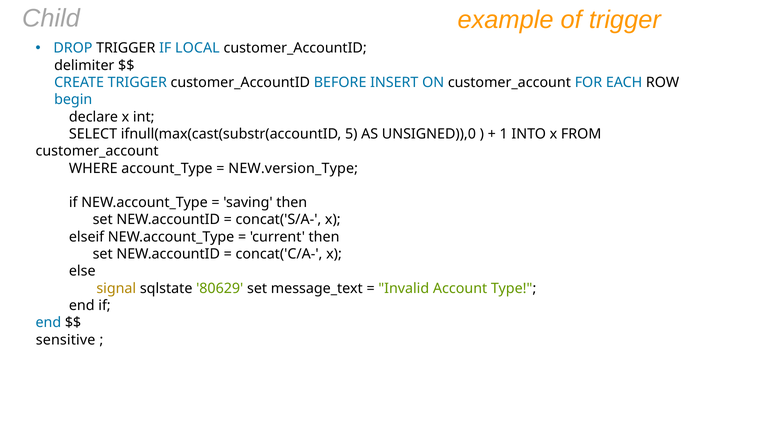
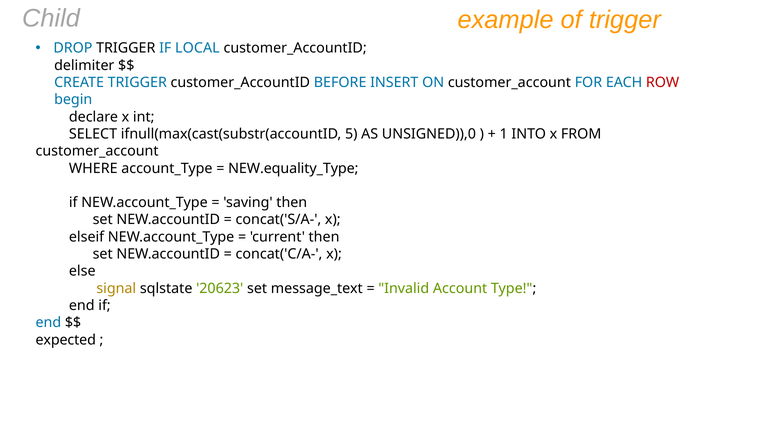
ROW colour: black -> red (663, 82)
NEW.version_Type: NEW.version_Type -> NEW.equality_Type (293, 168)
80629: 80629 -> 20623 (220, 288)
sensitive: sensitive -> expected (66, 340)
